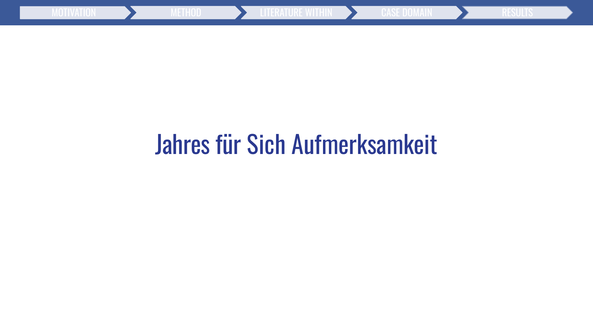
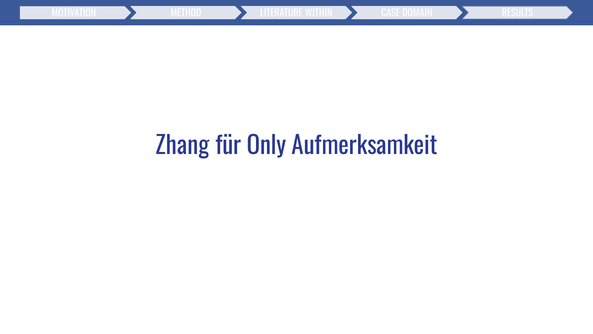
Jahres: Jahres -> Zhang (182, 146)
Sich: Sich -> Only (266, 146)
